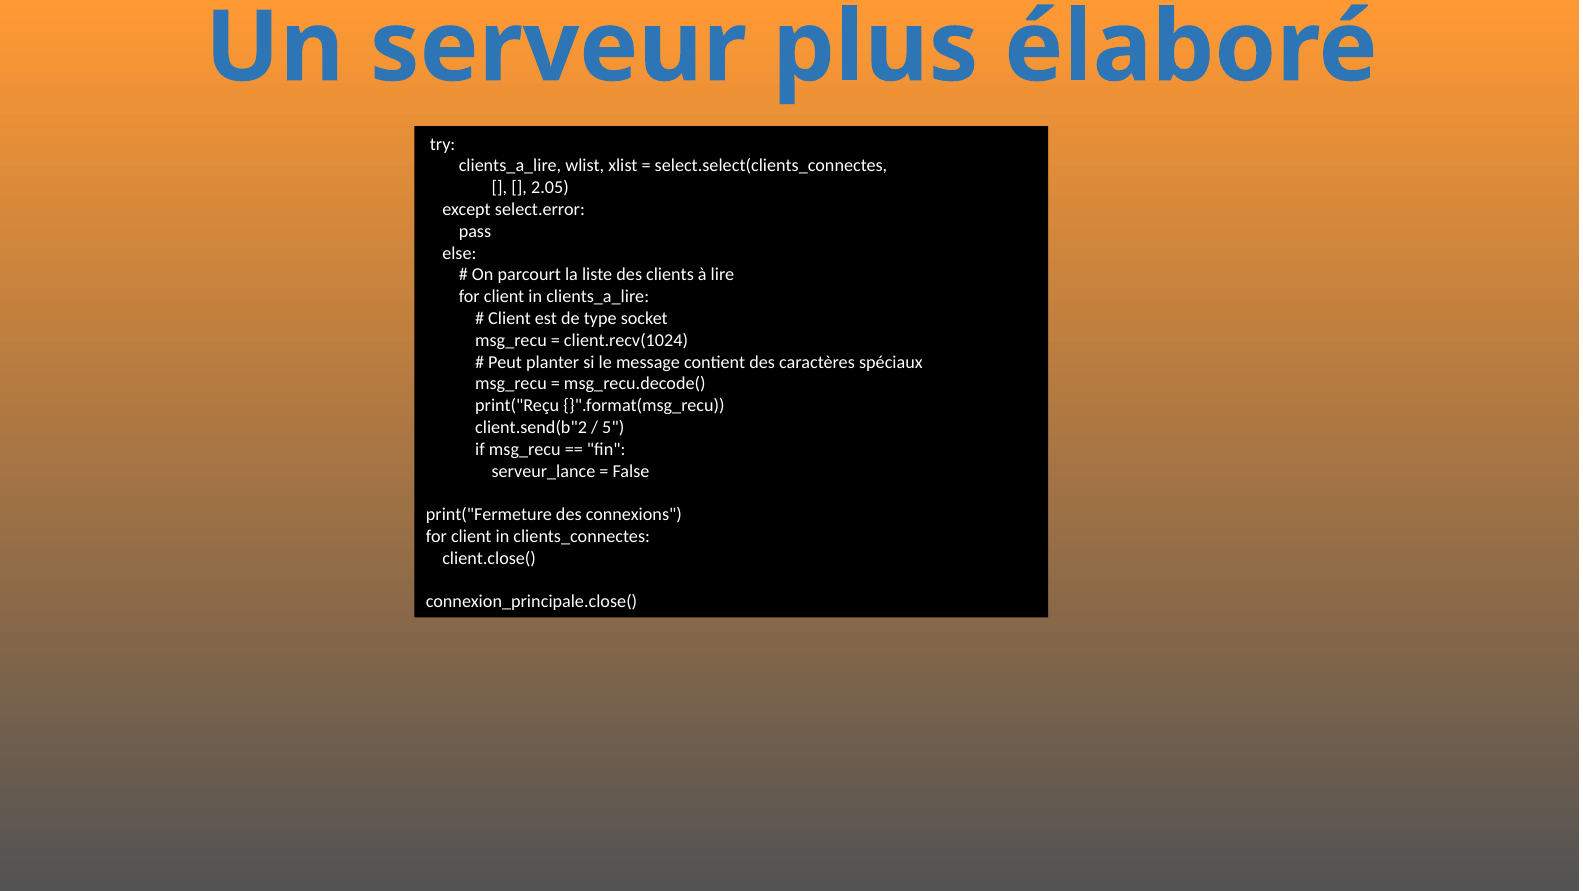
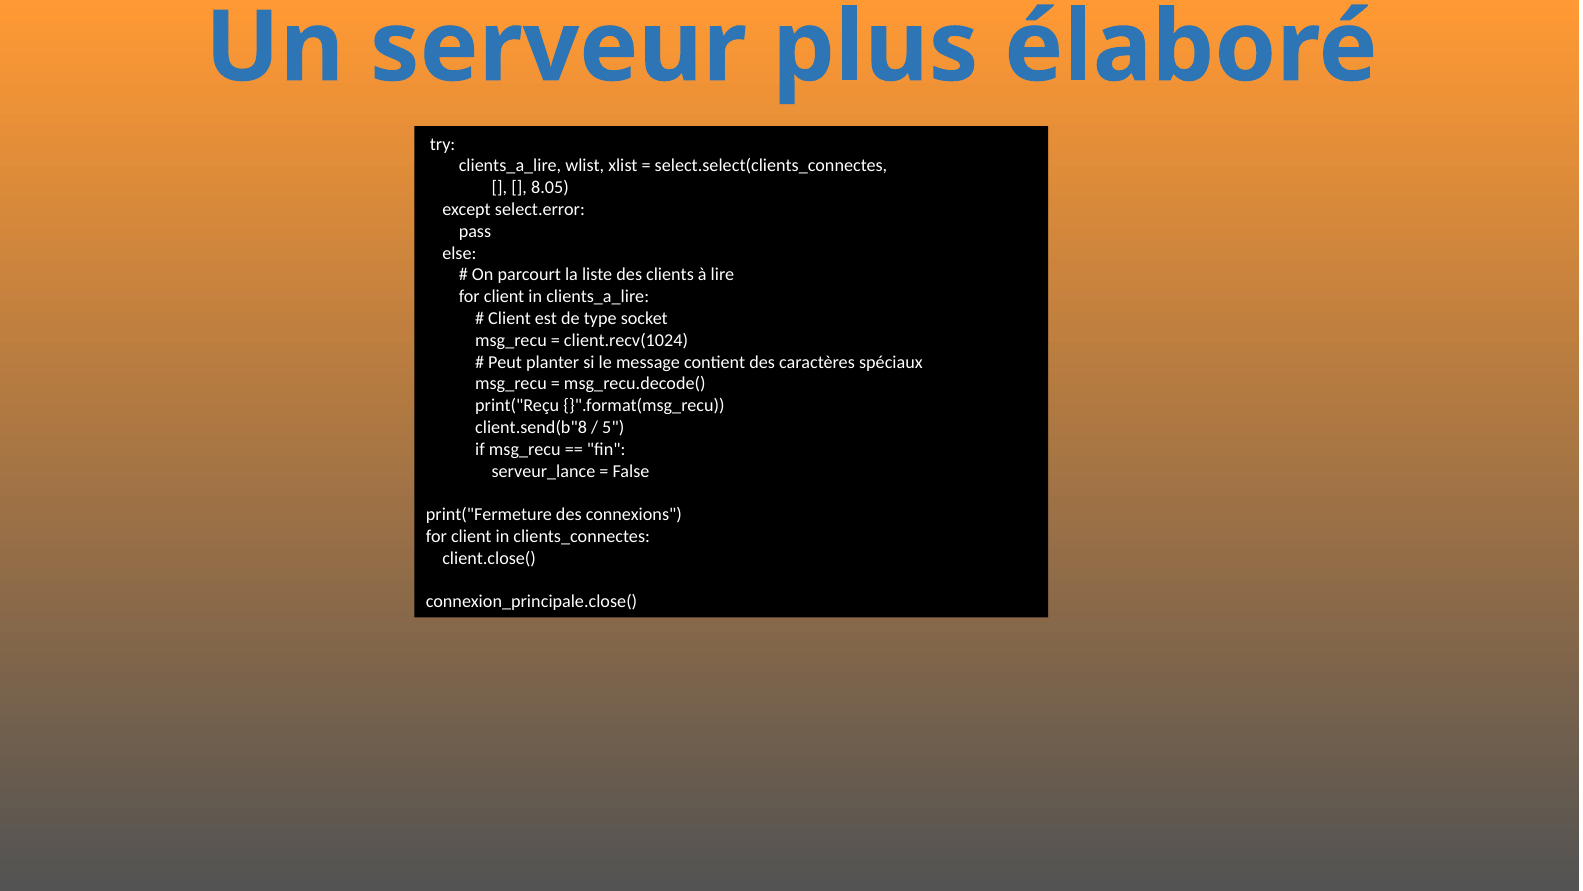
2.05: 2.05 -> 8.05 (550, 188)
client.send(b"2: client.send(b"2 -> client.send(b"8 (531, 427)
